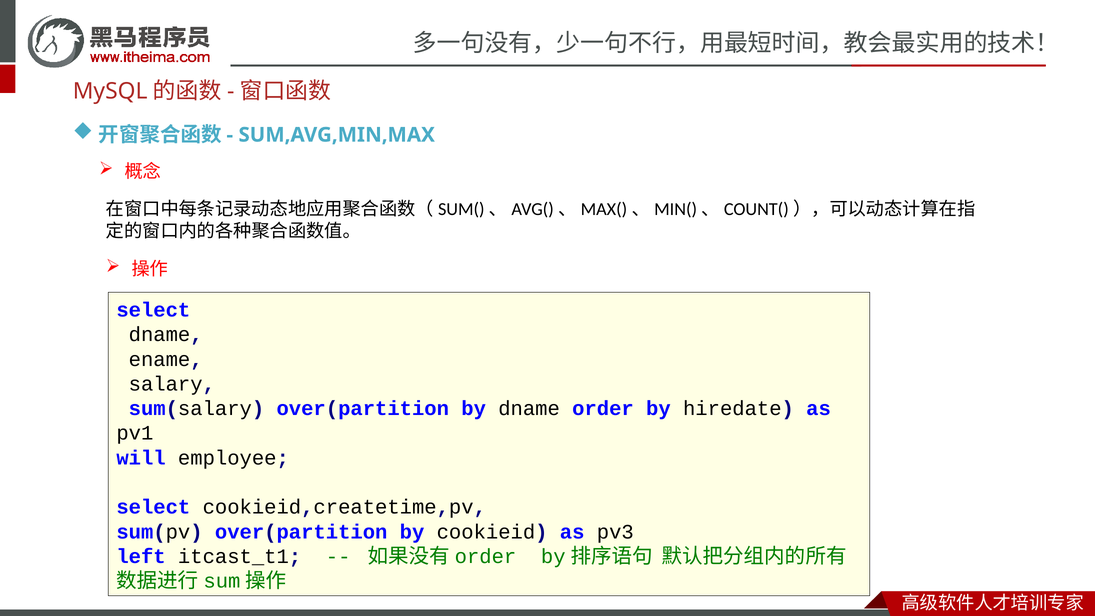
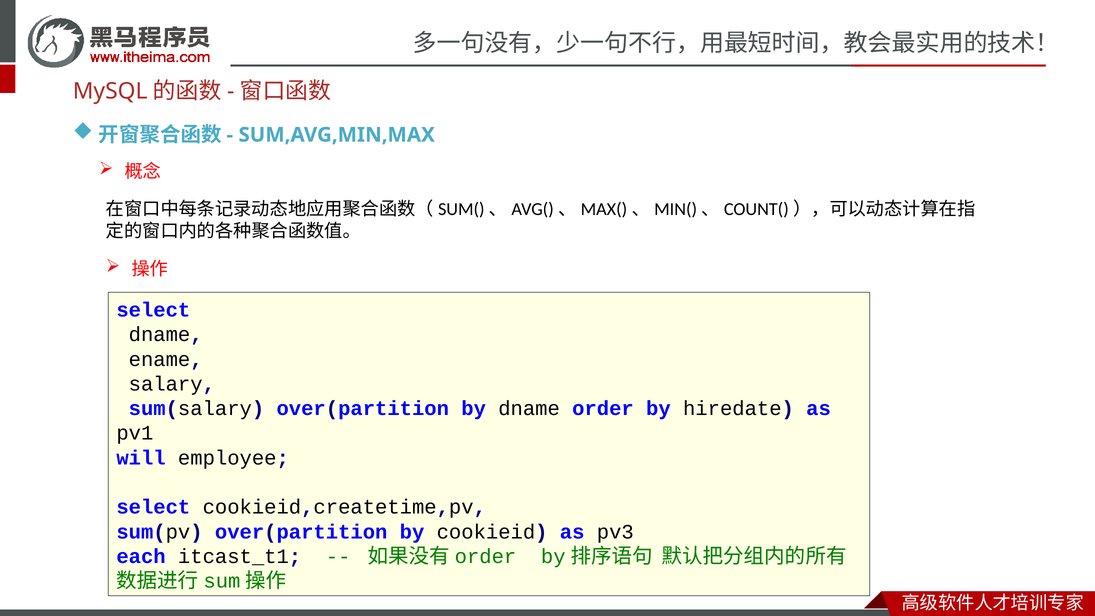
left: left -> each (141, 556)
